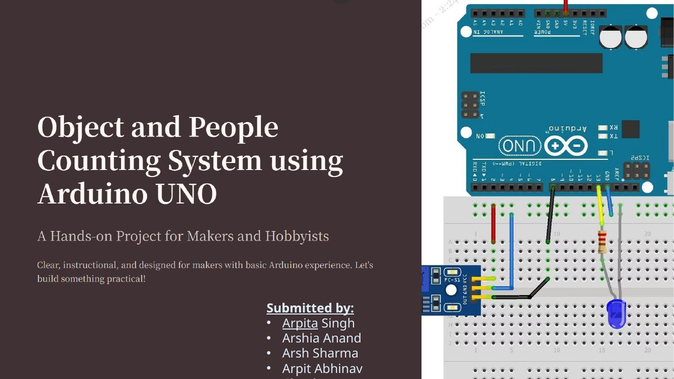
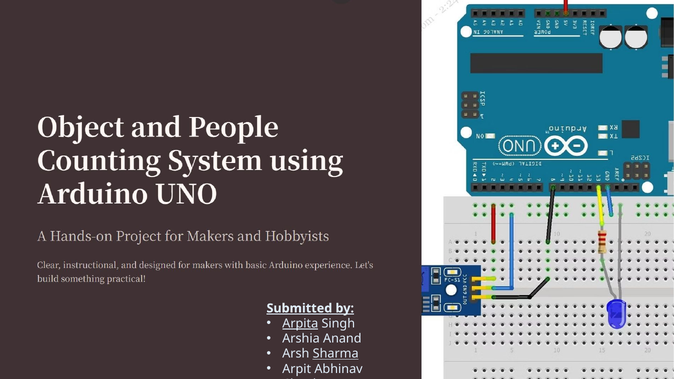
Sharma underline: none -> present (336, 354)
